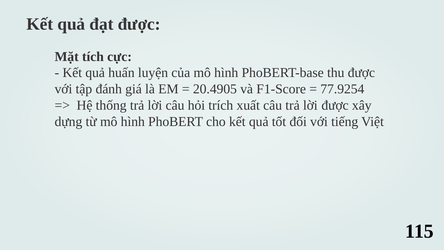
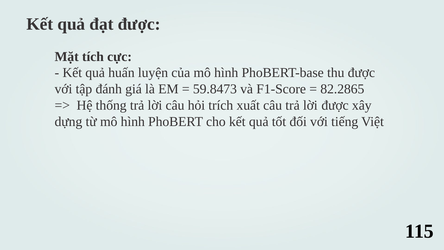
20.4905: 20.4905 -> 59.8473 (215, 89)
77.9254: 77.9254 -> 82.2865 (342, 89)
